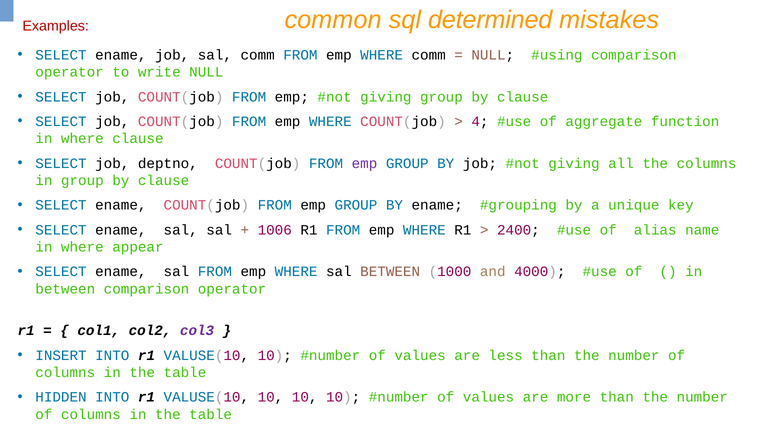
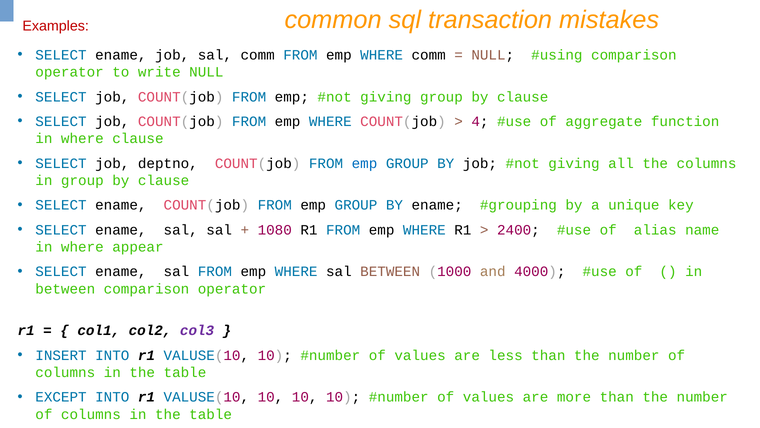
determined: determined -> transaction (490, 20)
emp colour: purple -> blue (365, 163)
1006: 1006 -> 1080 (275, 230)
HIDDEN: HIDDEN -> EXCEPT (61, 397)
